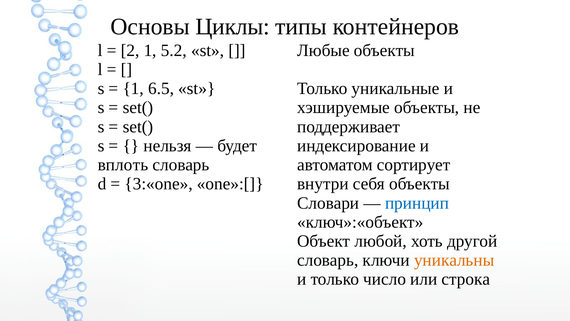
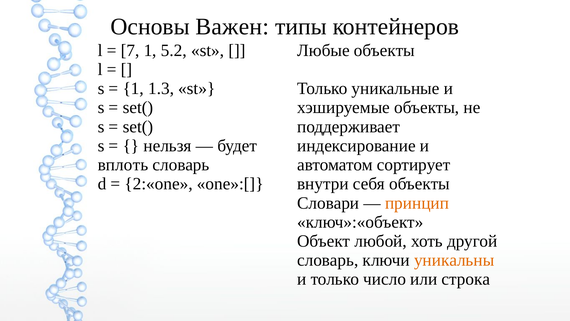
Циклы: Циклы -> Важен (232, 27)
2: 2 -> 7 (130, 50)
6.5: 6.5 -> 1.3 (161, 88)
3:«one: 3:«one -> 2:«one (159, 184)
принцип colour: blue -> orange (417, 203)
